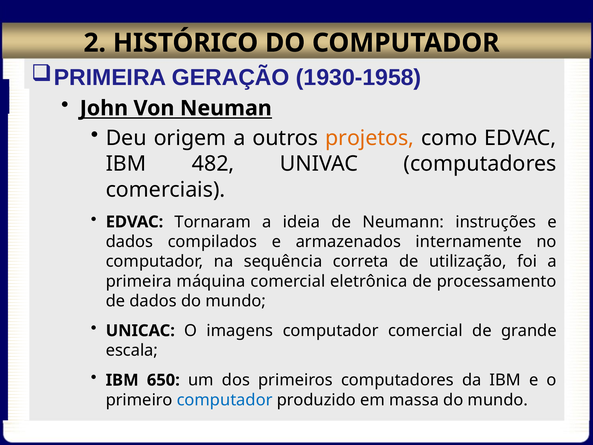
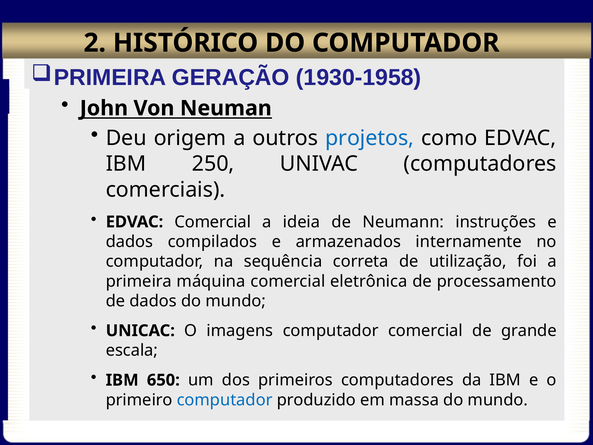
projetos colour: orange -> blue (370, 138)
482: 482 -> 250 (213, 164)
EDVAC Tornaram: Tornaram -> Comercial (213, 222)
